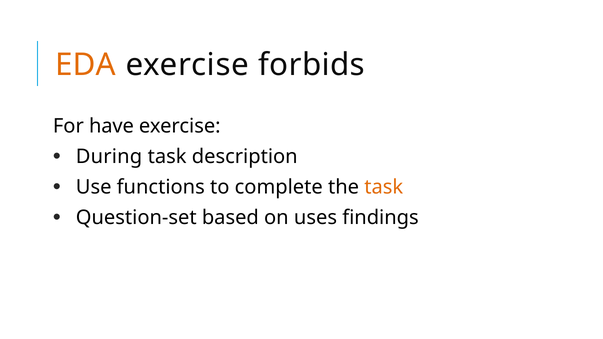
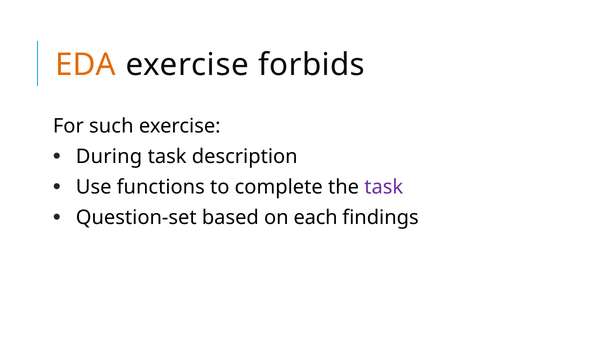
have: have -> such (111, 126)
task colour: orange -> purple (384, 187)
uses: uses -> each (316, 218)
